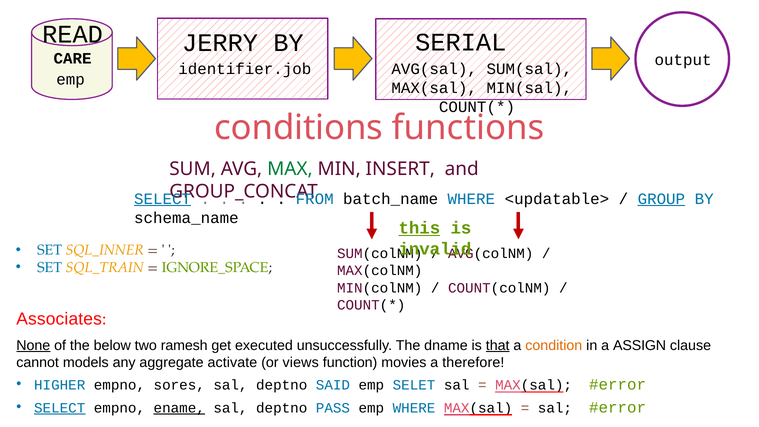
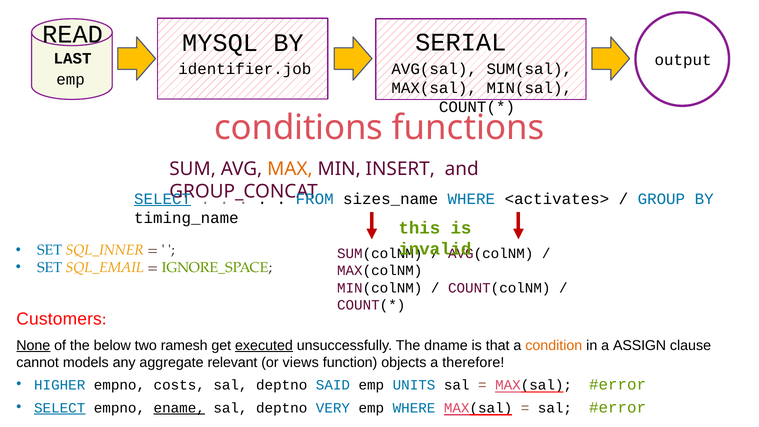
JERRY: JERRY -> MYSQL (220, 43)
CARE: CARE -> LAST (73, 59)
MAX colour: green -> orange (290, 169)
batch_name: batch_name -> sizes_name (391, 199)
<updatable>: <updatable> -> <activates> (557, 199)
GROUP underline: present -> none (661, 199)
schema_name: schema_name -> timing_name (186, 218)
this underline: present -> none (419, 228)
SQL_TRAIN: SQL_TRAIN -> SQL_EMAIL (105, 267)
Associates: Associates -> Customers (59, 319)
executed underline: none -> present (264, 345)
that underline: present -> none (498, 345)
activate: activate -> relevant (232, 363)
movies: movies -> objects (404, 363)
sores: sores -> costs (179, 385)
SELET: SELET -> UNITS (414, 385)
PASS: PASS -> VERY (333, 408)
